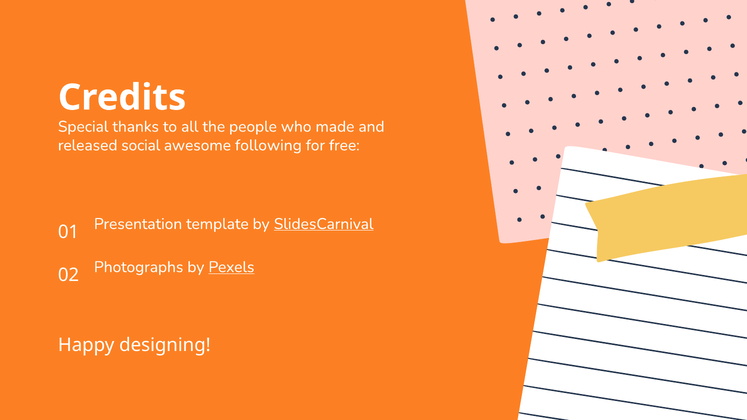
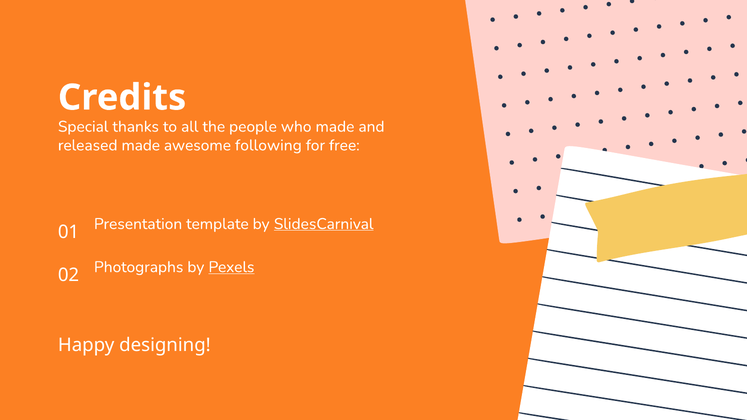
released social: social -> made (141, 145)
